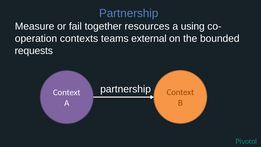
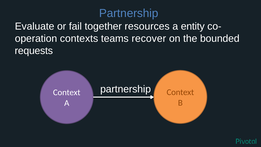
Measure: Measure -> Evaluate (35, 26)
using: using -> entity (193, 26)
external: external -> recover (149, 39)
